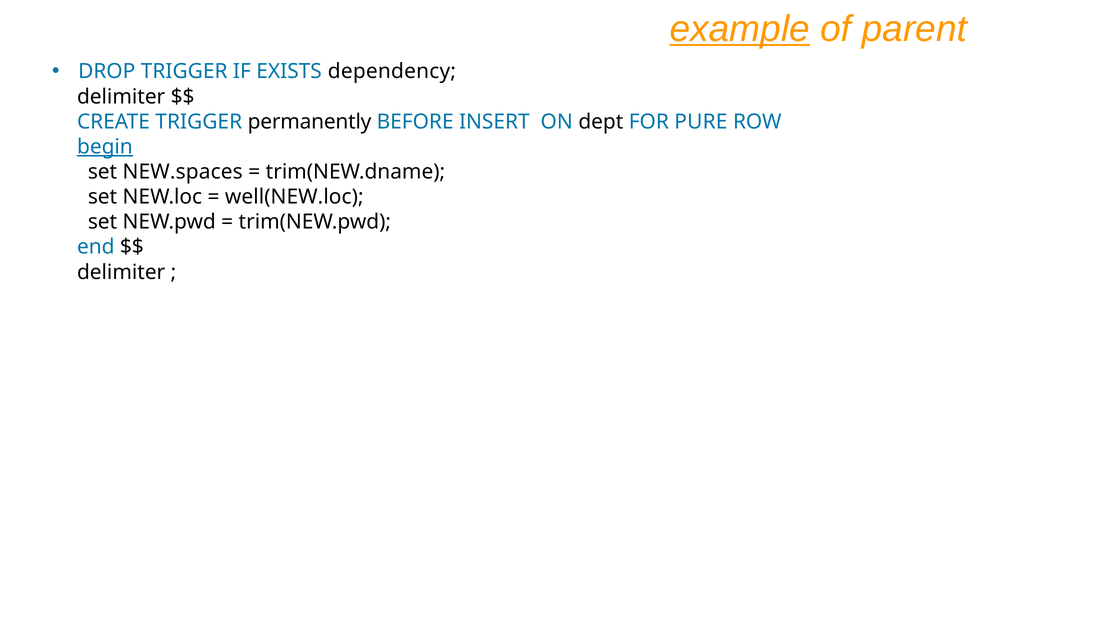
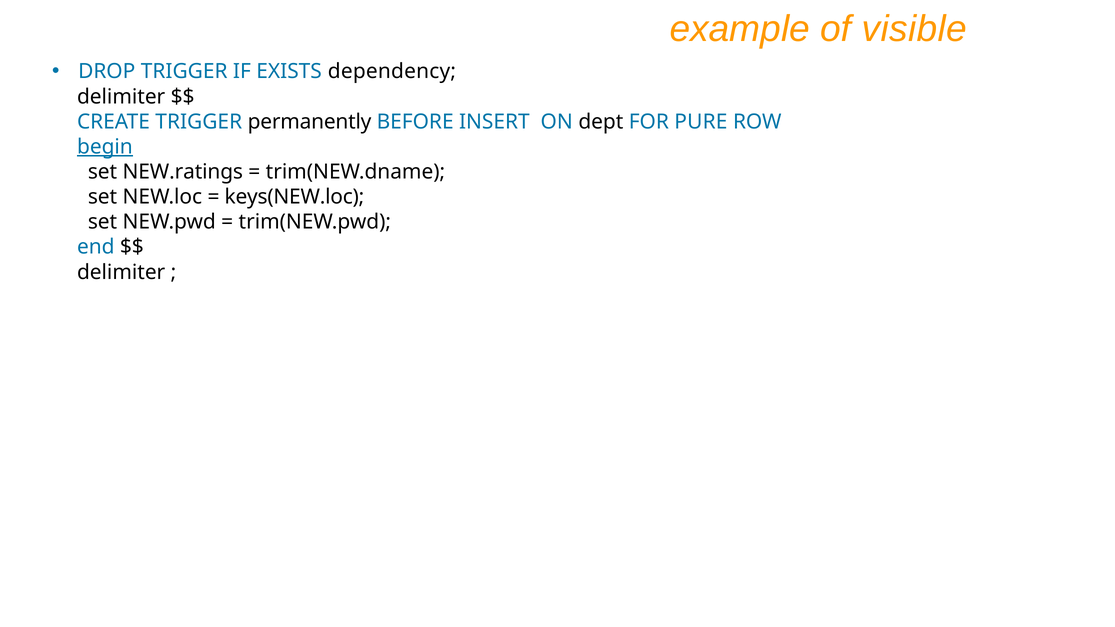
example underline: present -> none (740, 29)
parent: parent -> visible (914, 29)
NEW.spaces: NEW.spaces -> NEW.ratings (183, 172)
well(NEW.loc: well(NEW.loc -> keys(NEW.loc (294, 197)
